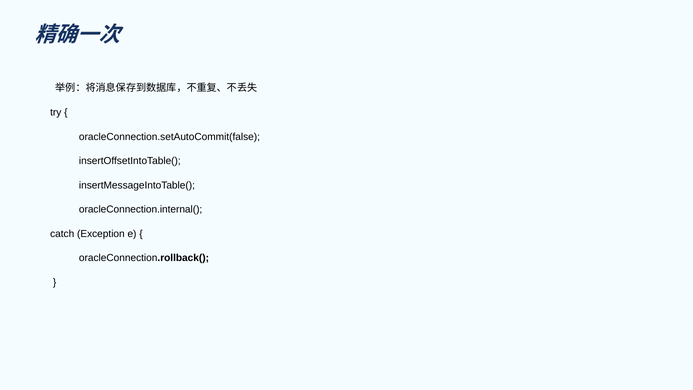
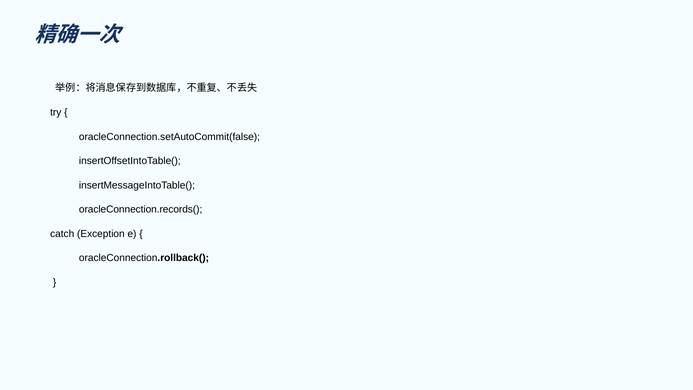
oracleConnection.internal(: oracleConnection.internal( -> oracleConnection.records( (141, 209)
